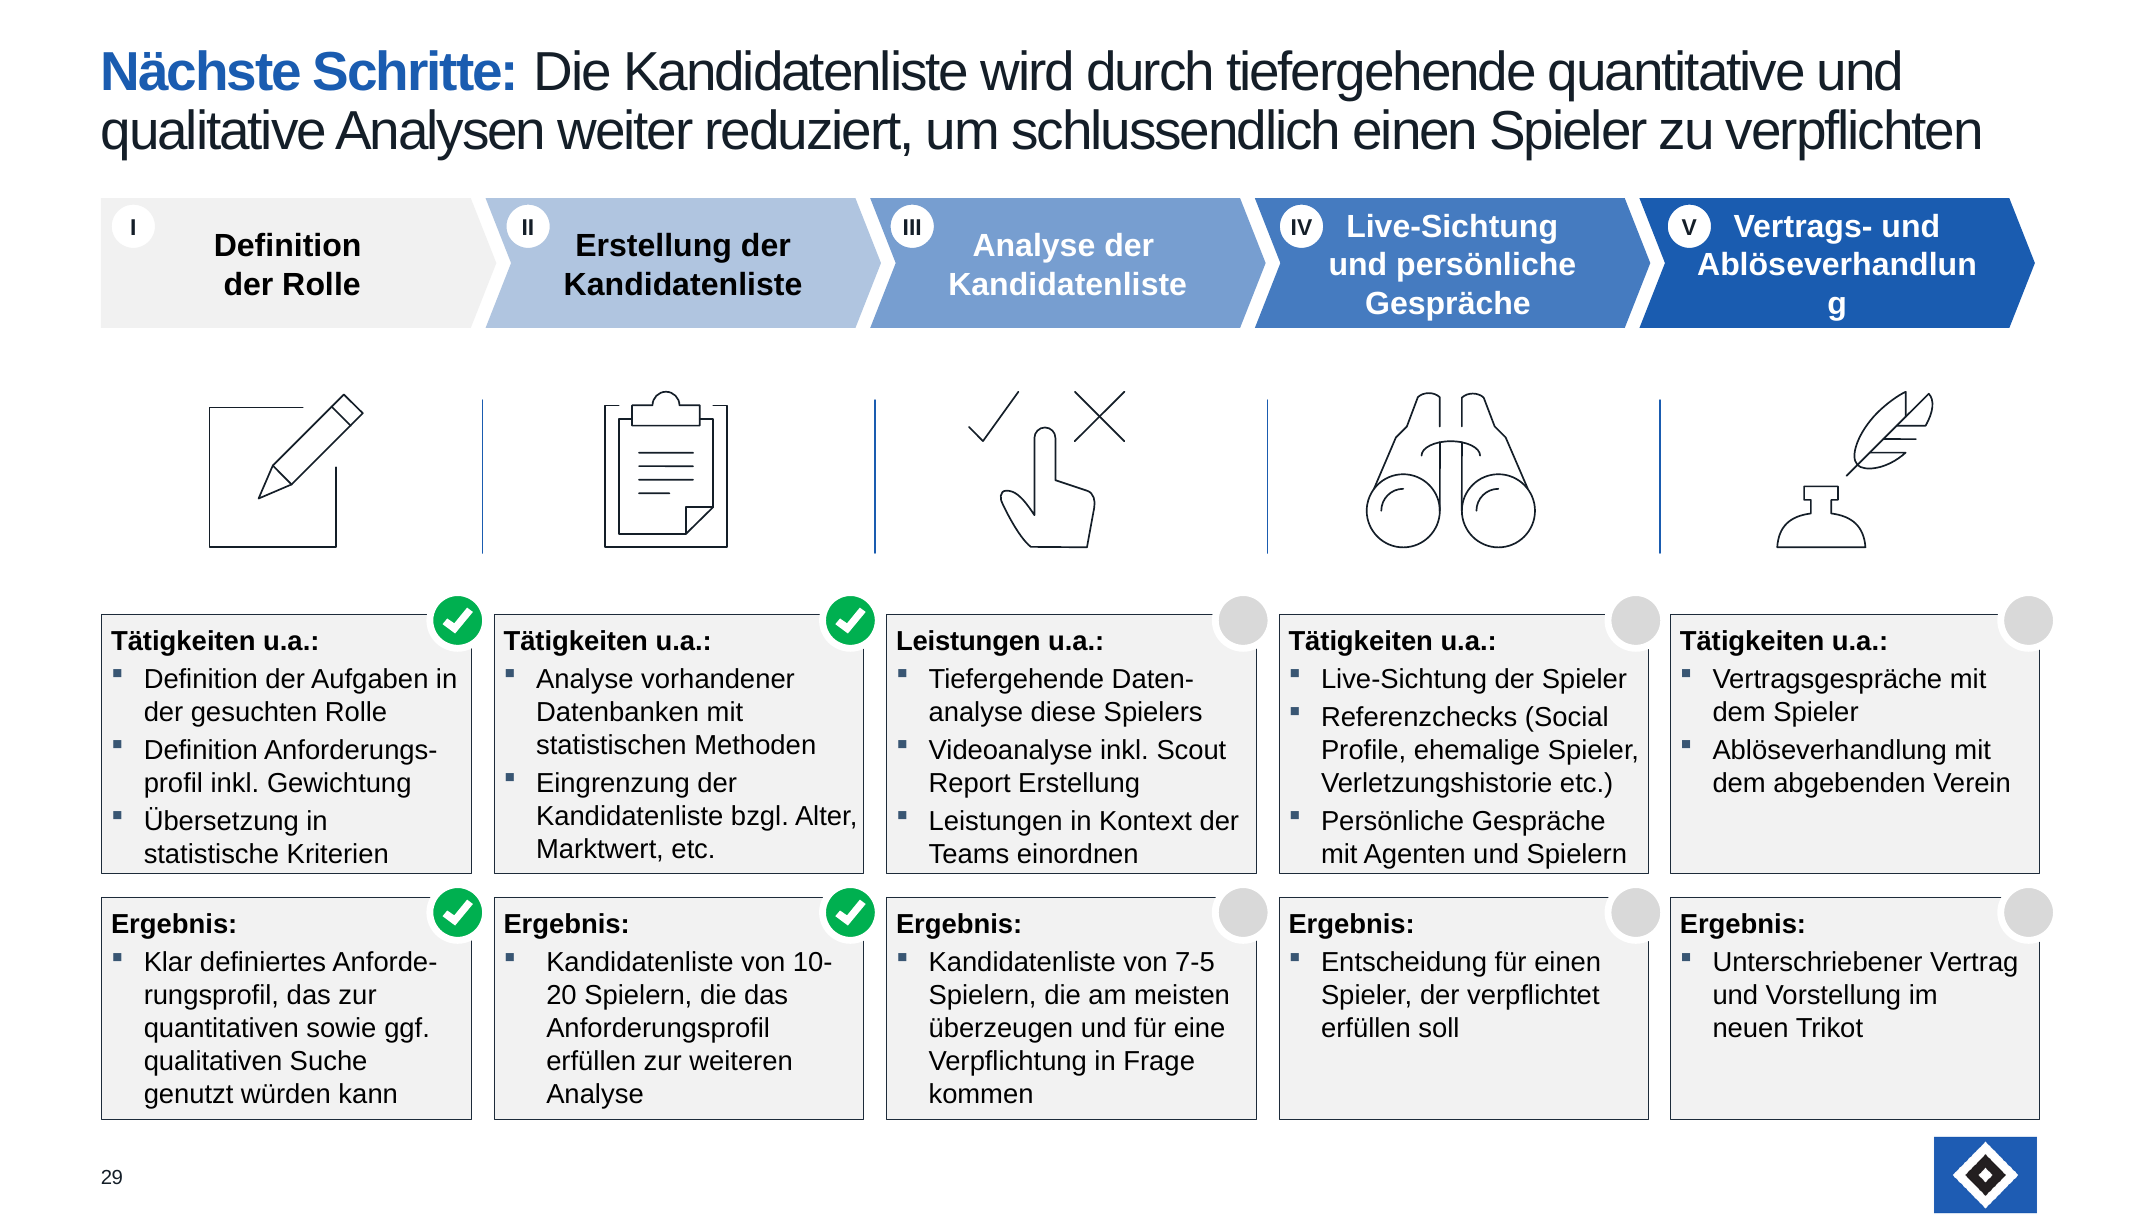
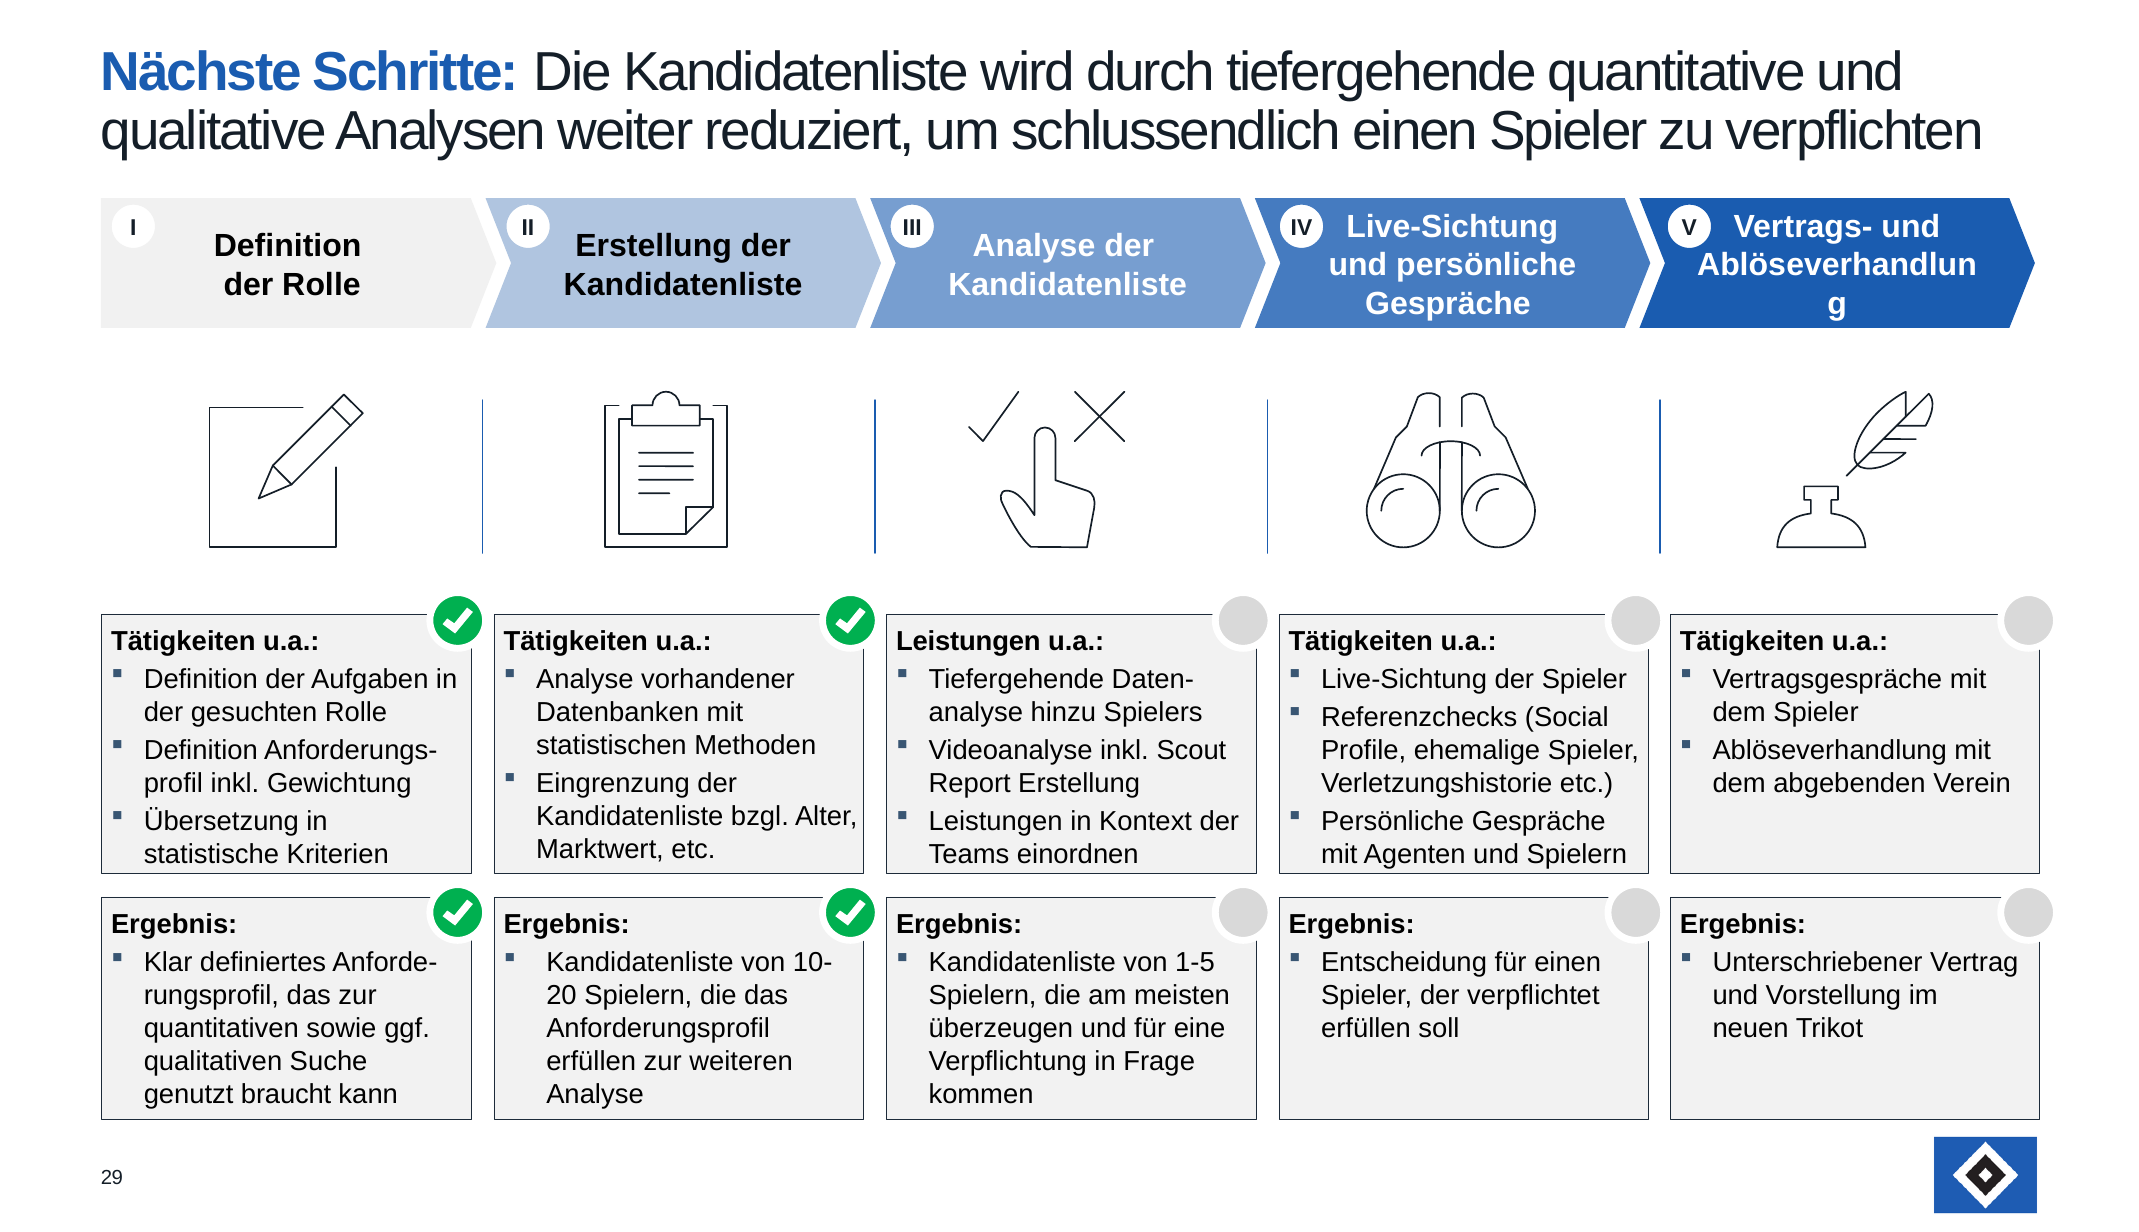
diese: diese -> hinzu (1063, 712)
7-5: 7-5 -> 1-5 (1195, 962)
würden: würden -> braucht (286, 1094)
